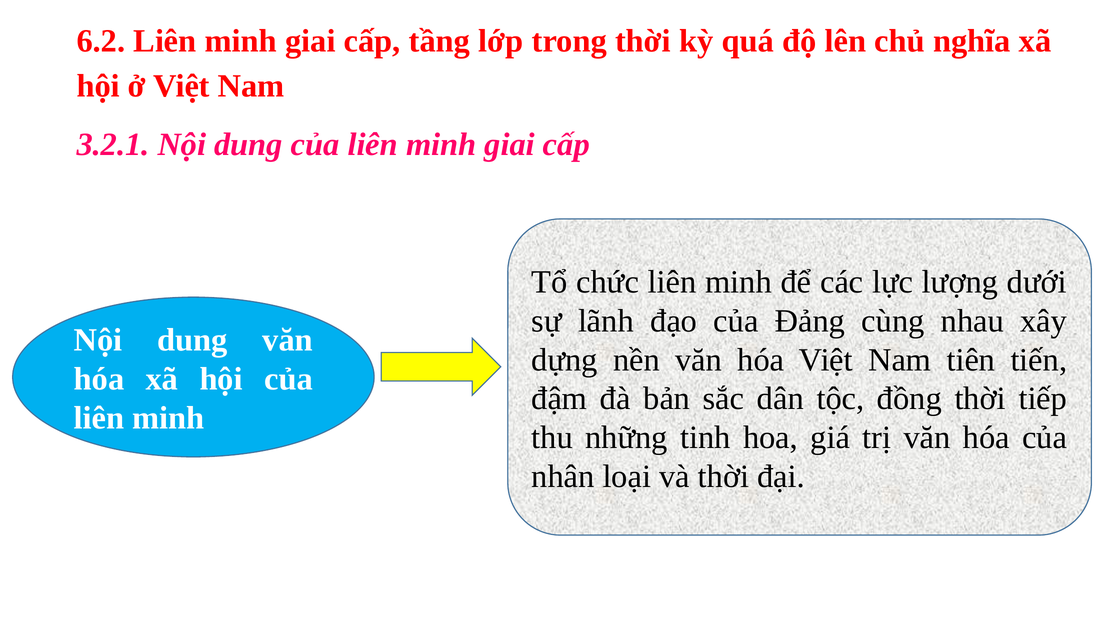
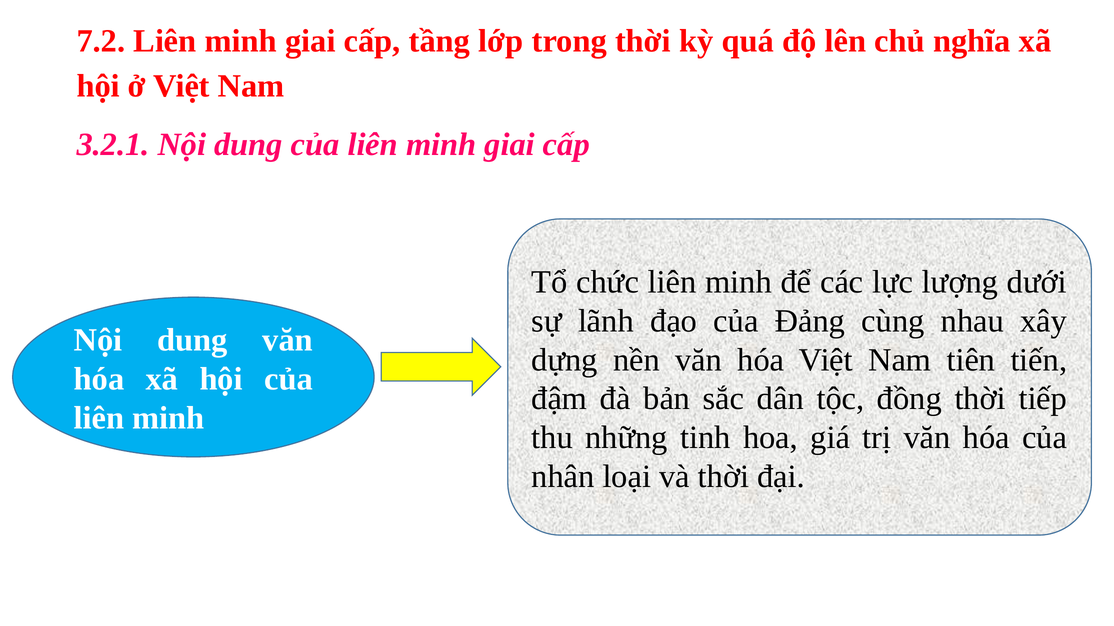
6.2: 6.2 -> 7.2 (101, 41)
